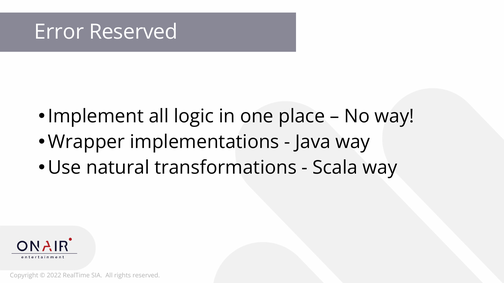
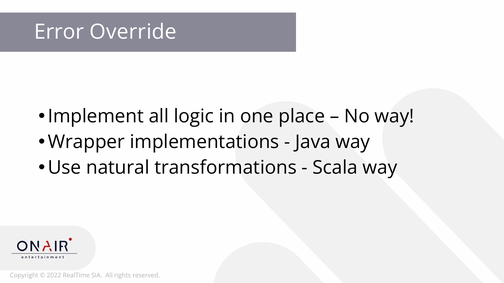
Error Reserved: Reserved -> Override (133, 32)
